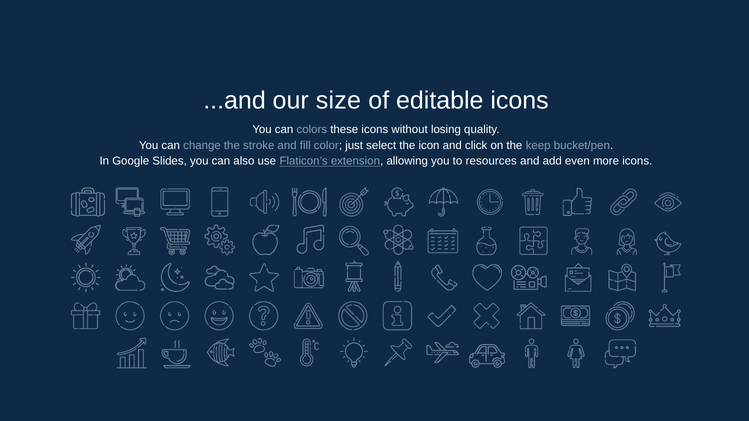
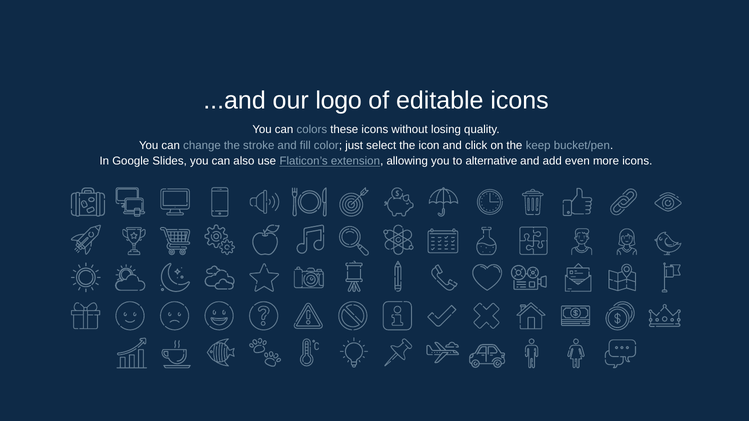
size: size -> logo (339, 101)
resources: resources -> alternative (491, 161)
